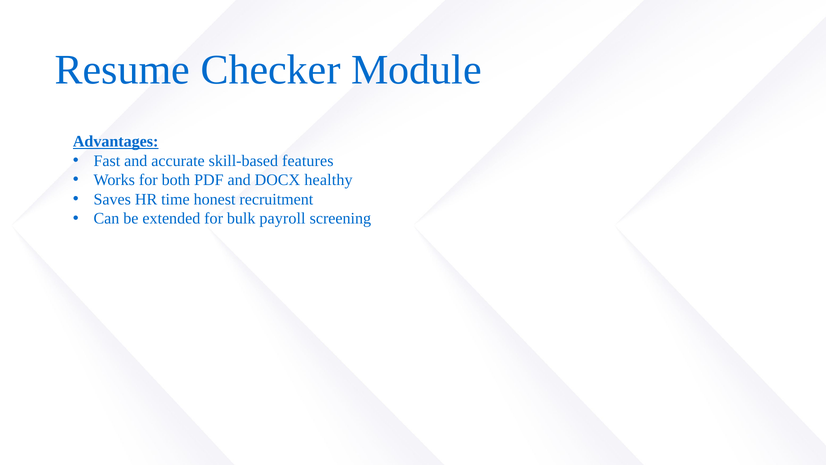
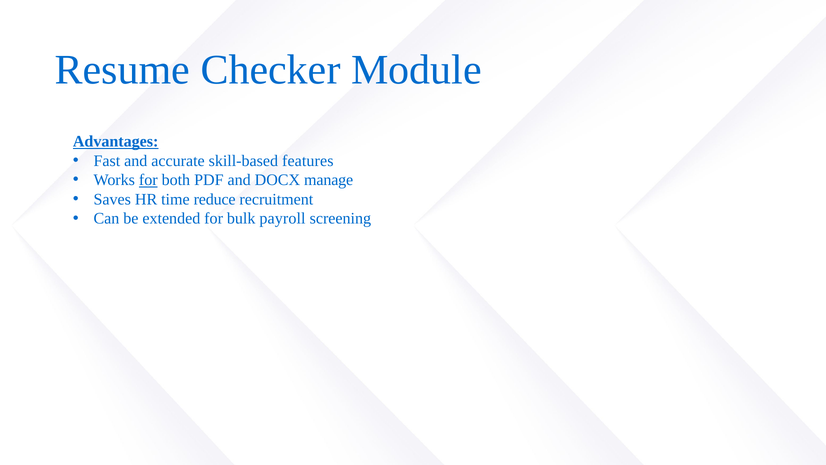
for underline: none -> present (148, 180)
healthy: healthy -> manage (329, 180)
honest: honest -> reduce (215, 199)
